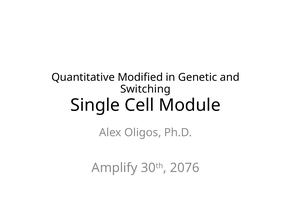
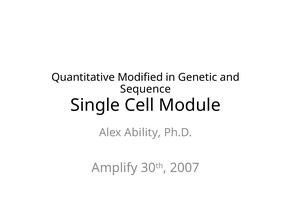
Switching: Switching -> Sequence (145, 89)
Oligos: Oligos -> Ability (143, 133)
2076: 2076 -> 2007 (185, 168)
